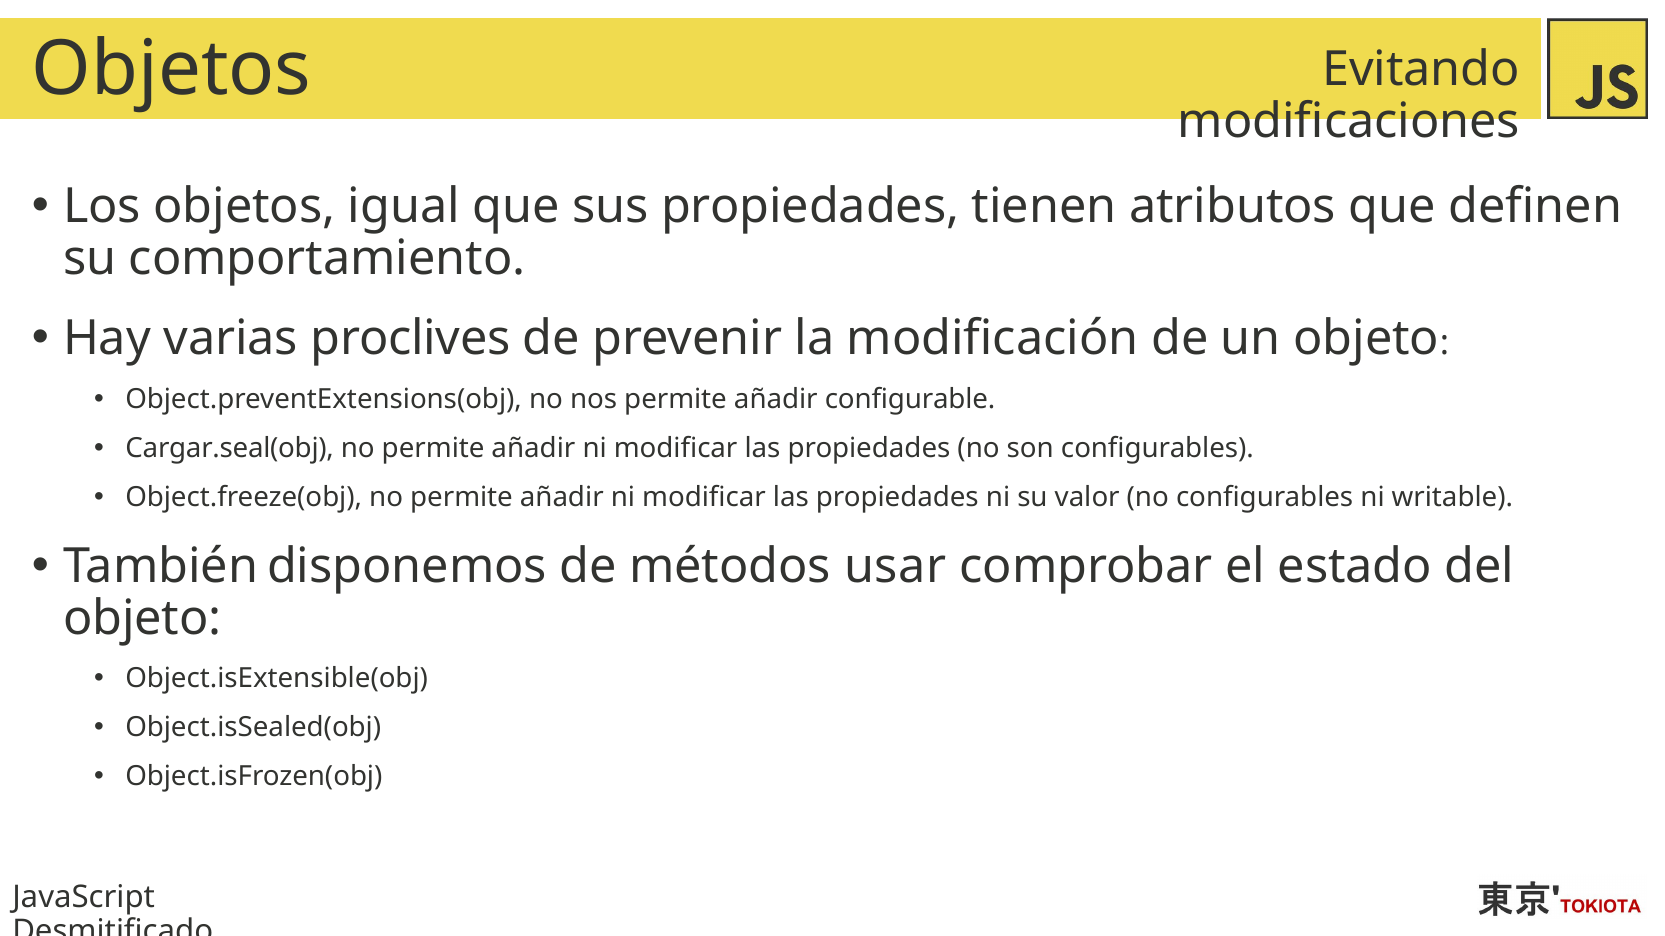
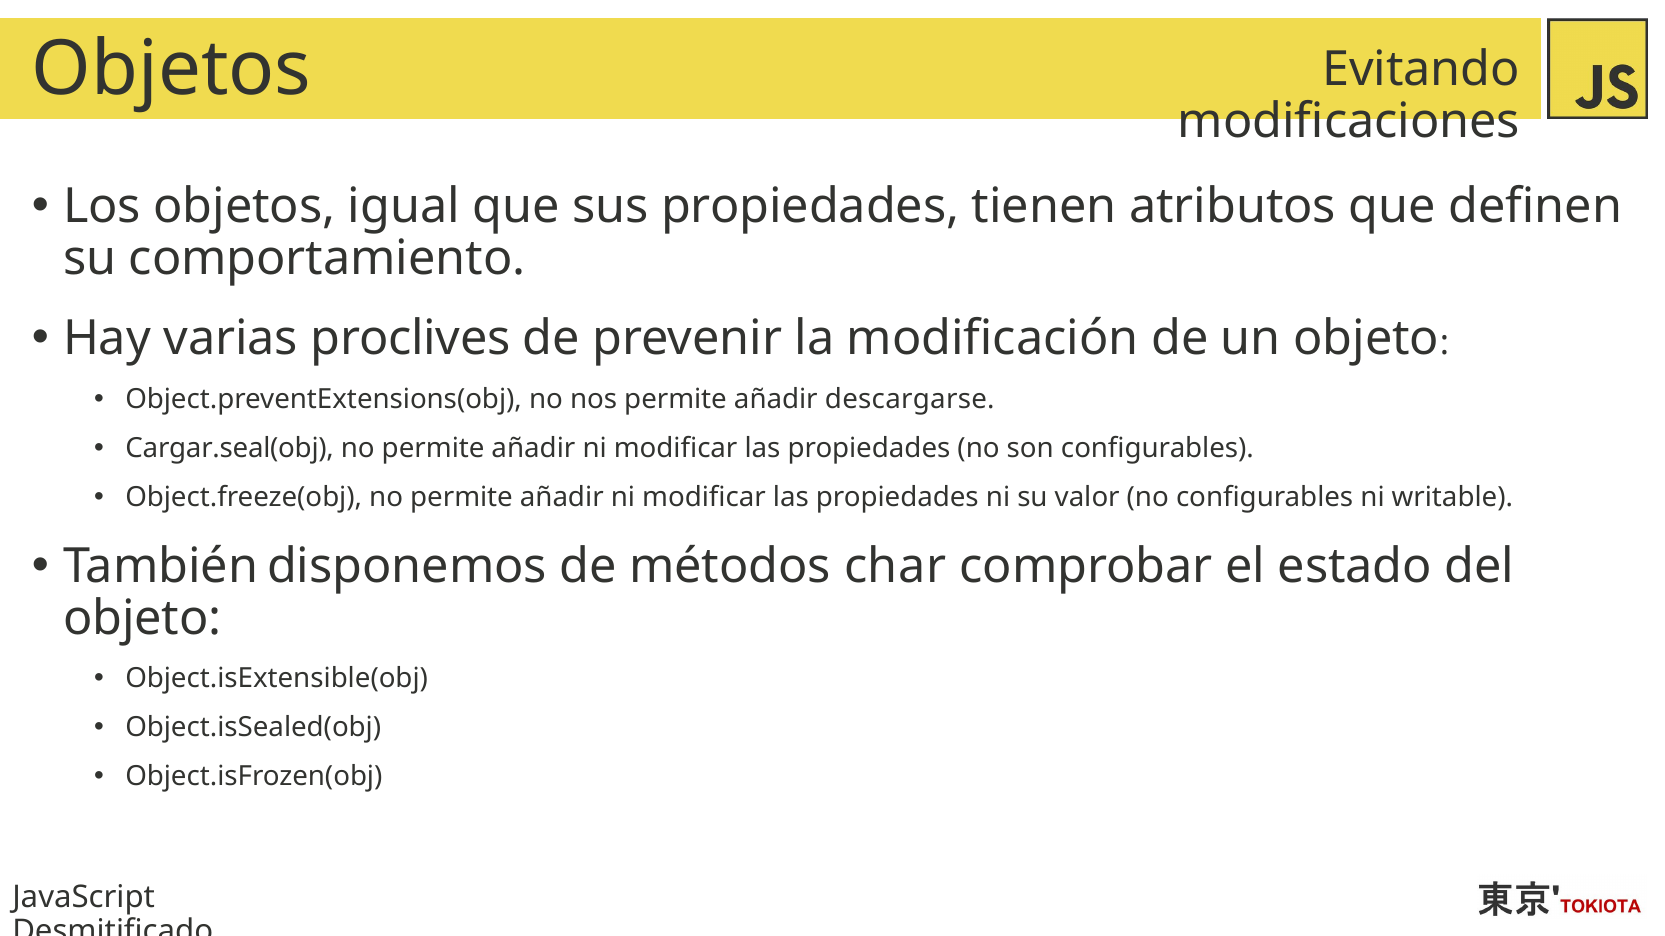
configurable: configurable -> descargarse (910, 399)
usar: usar -> char (895, 566)
